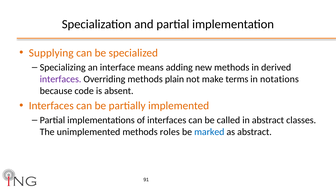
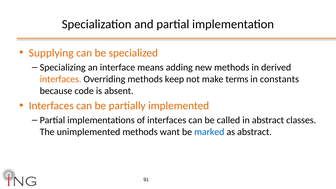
interfaces colour: purple -> orange (61, 79)
plain: plain -> keep (174, 79)
notations: notations -> constants (279, 79)
roles: roles -> want (170, 132)
